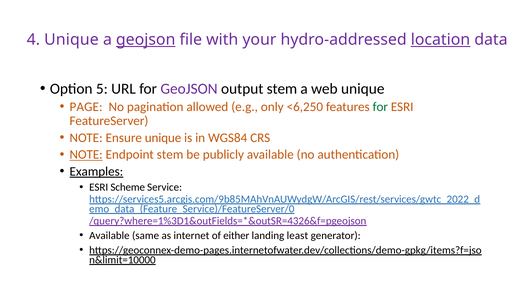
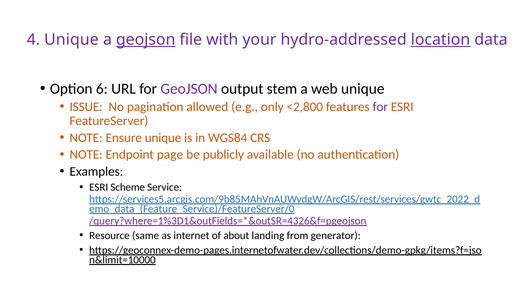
5: 5 -> 6 (102, 89)
PAGE: PAGE -> ISSUE (86, 107)
<6,250: <6,250 -> <2,800 (305, 107)
for colour: green -> purple (380, 107)
NOTE underline: present -> none (86, 155)
Endpoint stem: stem -> page (170, 155)
Examples underline: present -> none (96, 172)
Available: Available -> Resource (109, 236)
either: either -> about (236, 236)
least: least -> from (298, 236)
